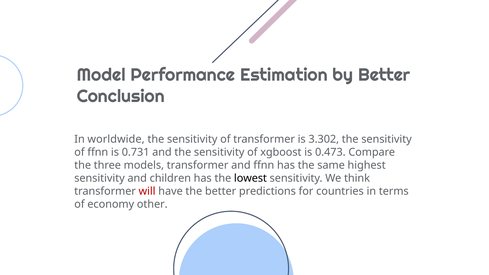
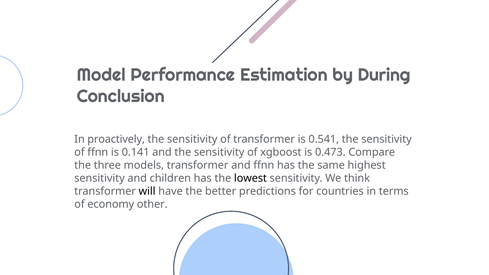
by Better: Better -> During (384, 75)
worldwide: worldwide -> proactively (116, 139)
3.302: 3.302 -> 0.541 (324, 139)
0.731: 0.731 -> 0.141 (136, 152)
will colour: red -> black (147, 191)
